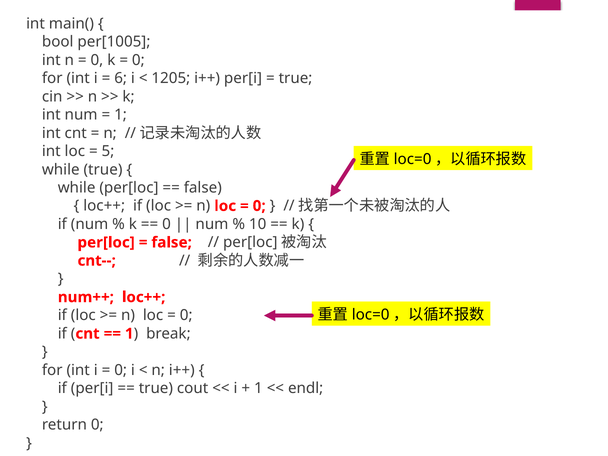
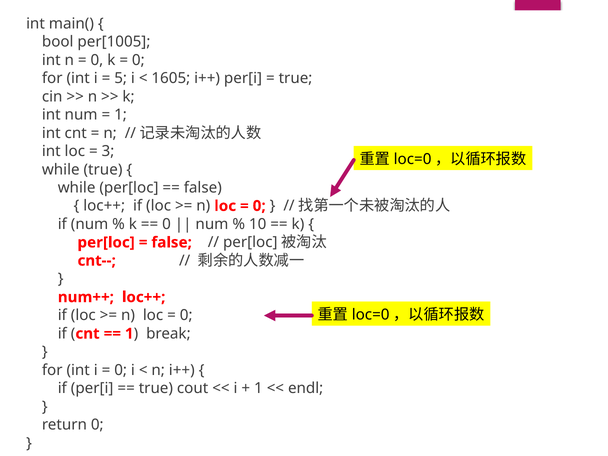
6: 6 -> 5 (121, 78)
1205: 1205 -> 1605 (171, 78)
5: 5 -> 3 (108, 151)
